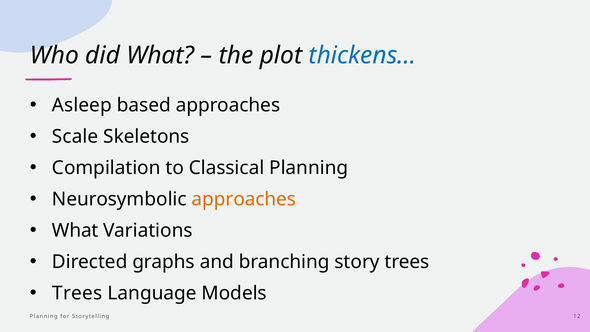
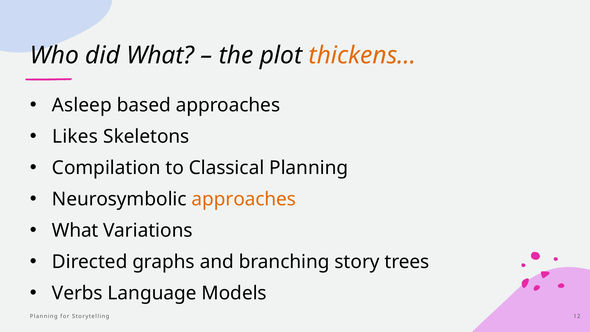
thickens… colour: blue -> orange (362, 55)
Scale: Scale -> Likes (75, 137)
Trees: Trees -> Verbs (77, 293)
